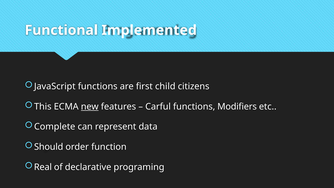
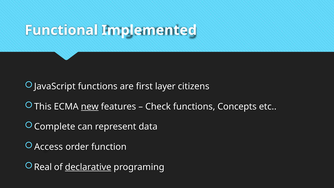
child: child -> layer (165, 86)
Carful: Carful -> Check (158, 106)
Modifiers: Modifiers -> Concepts (237, 106)
Should: Should -> Access (49, 147)
declarative underline: none -> present (88, 167)
